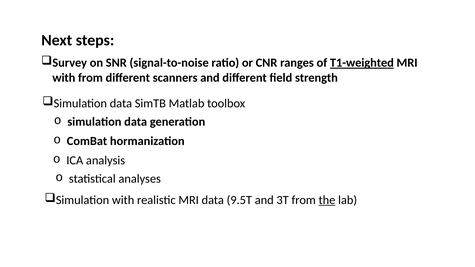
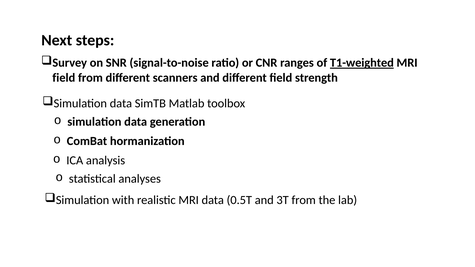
with: with -> field (64, 78)
9.5T: 9.5T -> 0.5T (239, 200)
the underline: present -> none (327, 200)
